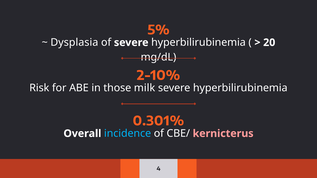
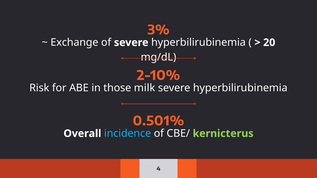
5%: 5% -> 3% (159, 30)
Dysplasia: Dysplasia -> Exchange (74, 43)
0.301%: 0.301% -> 0.501% (158, 121)
kernicterus colour: pink -> light green (223, 134)
